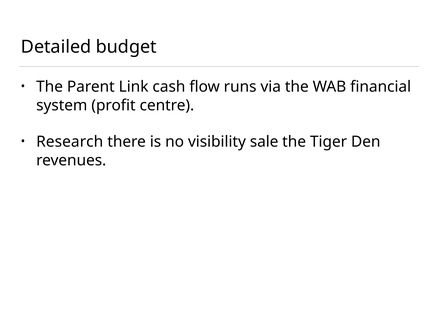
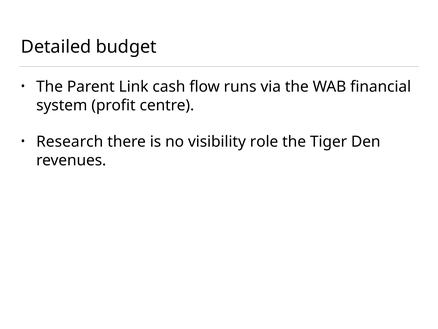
sale: sale -> role (264, 142)
